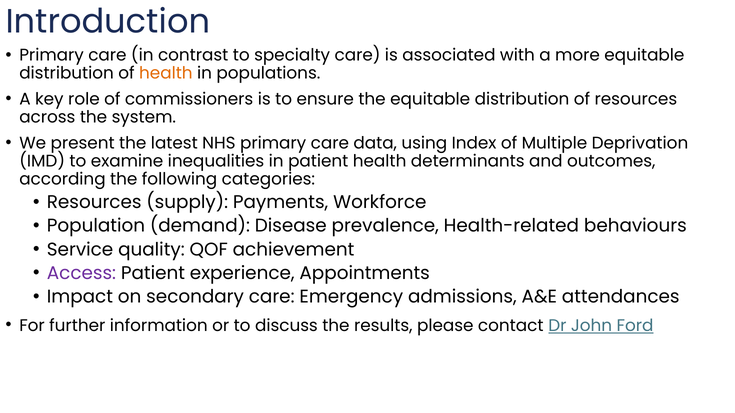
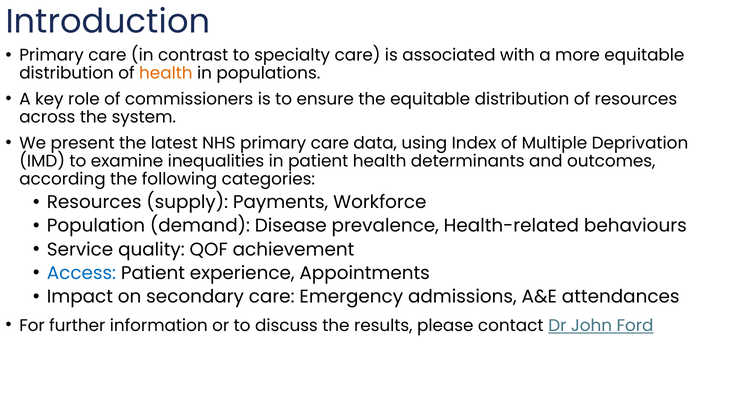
Access colour: purple -> blue (81, 273)
